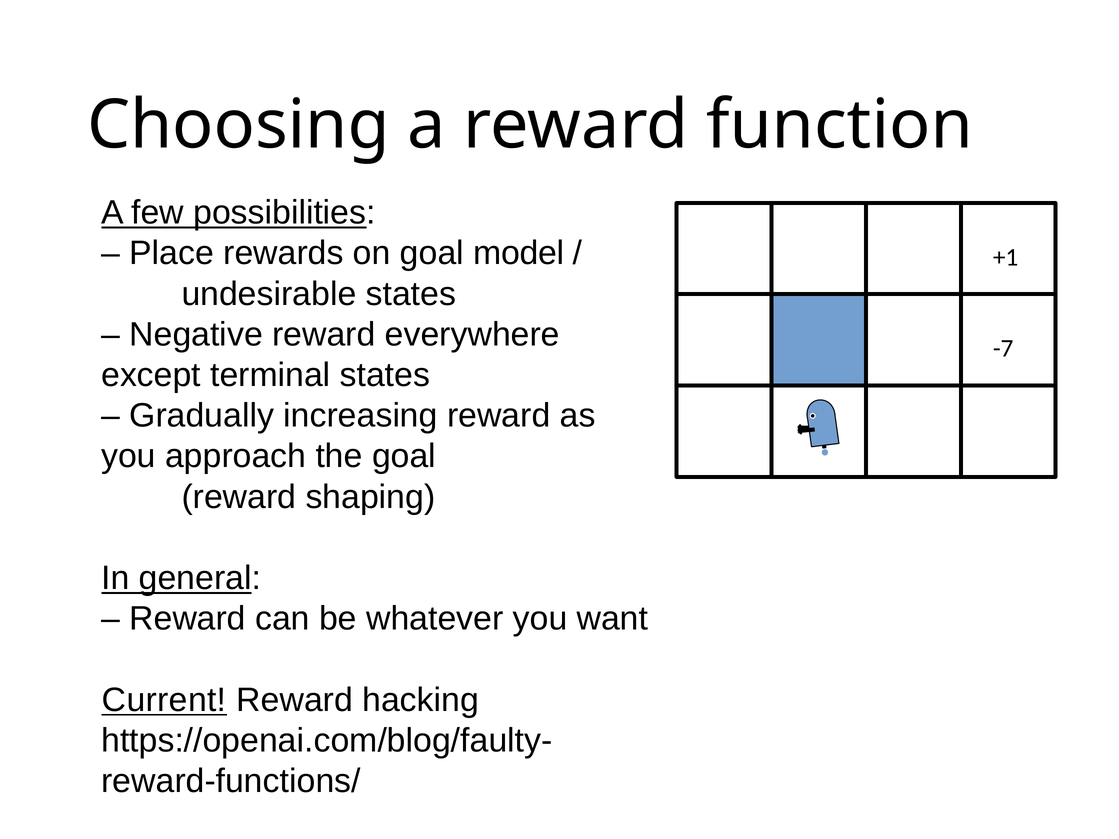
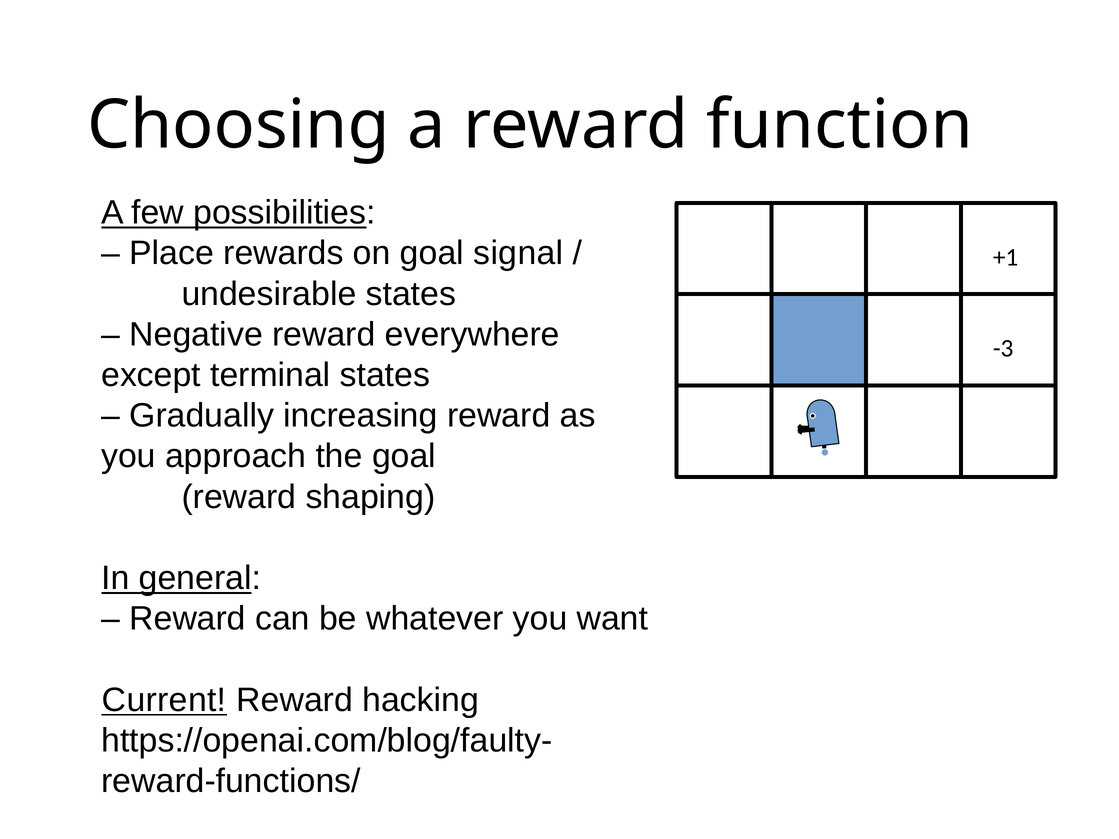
model: model -> signal (518, 253)
-7: -7 -> -3 (1003, 349)
